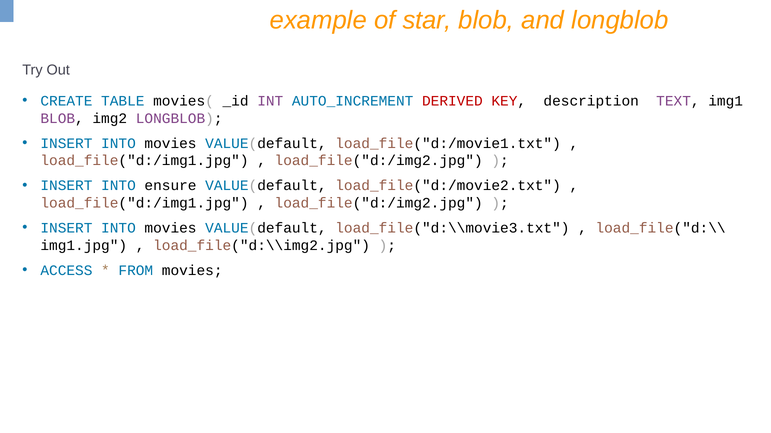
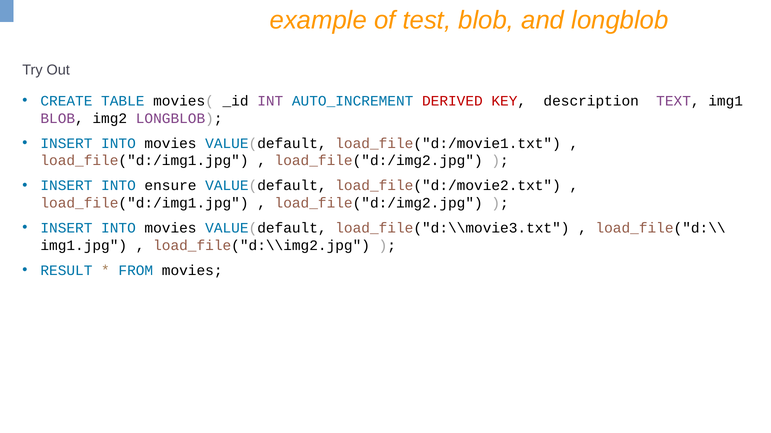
star: star -> test (427, 20)
ACCESS: ACCESS -> RESULT (66, 271)
